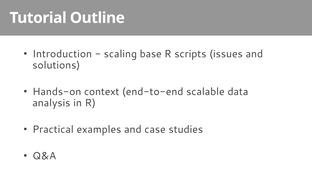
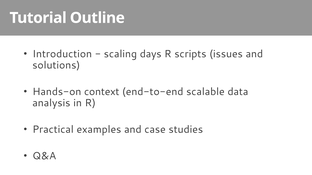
base: base -> days (151, 54)
